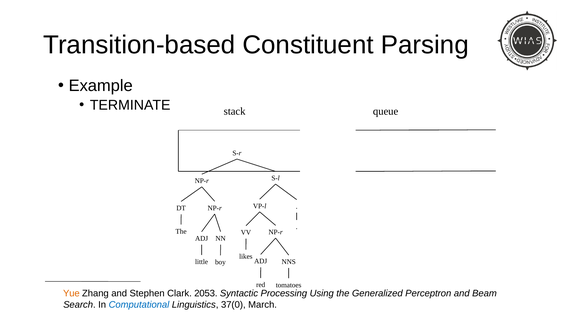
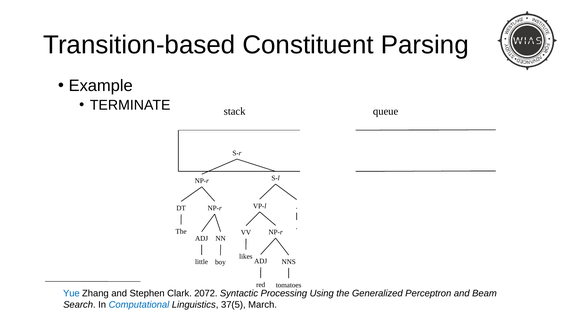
Yue colour: orange -> blue (71, 293)
2053: 2053 -> 2072 (206, 293)
37(0: 37(0 -> 37(5 (233, 304)
